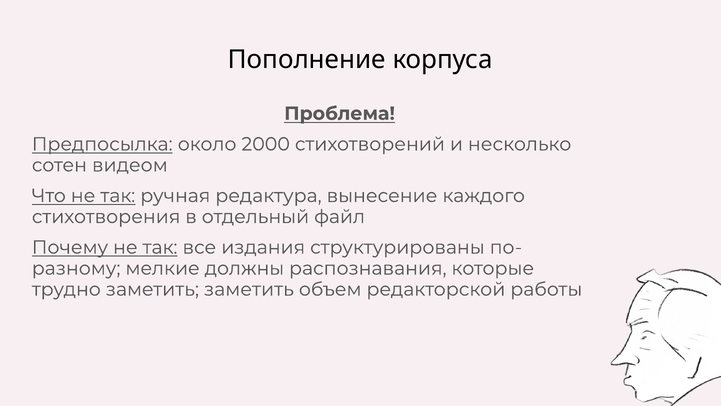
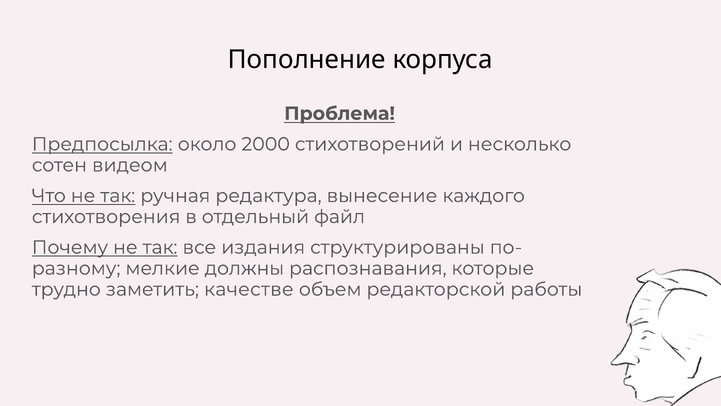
заметить заметить: заметить -> качестве (249, 289)
